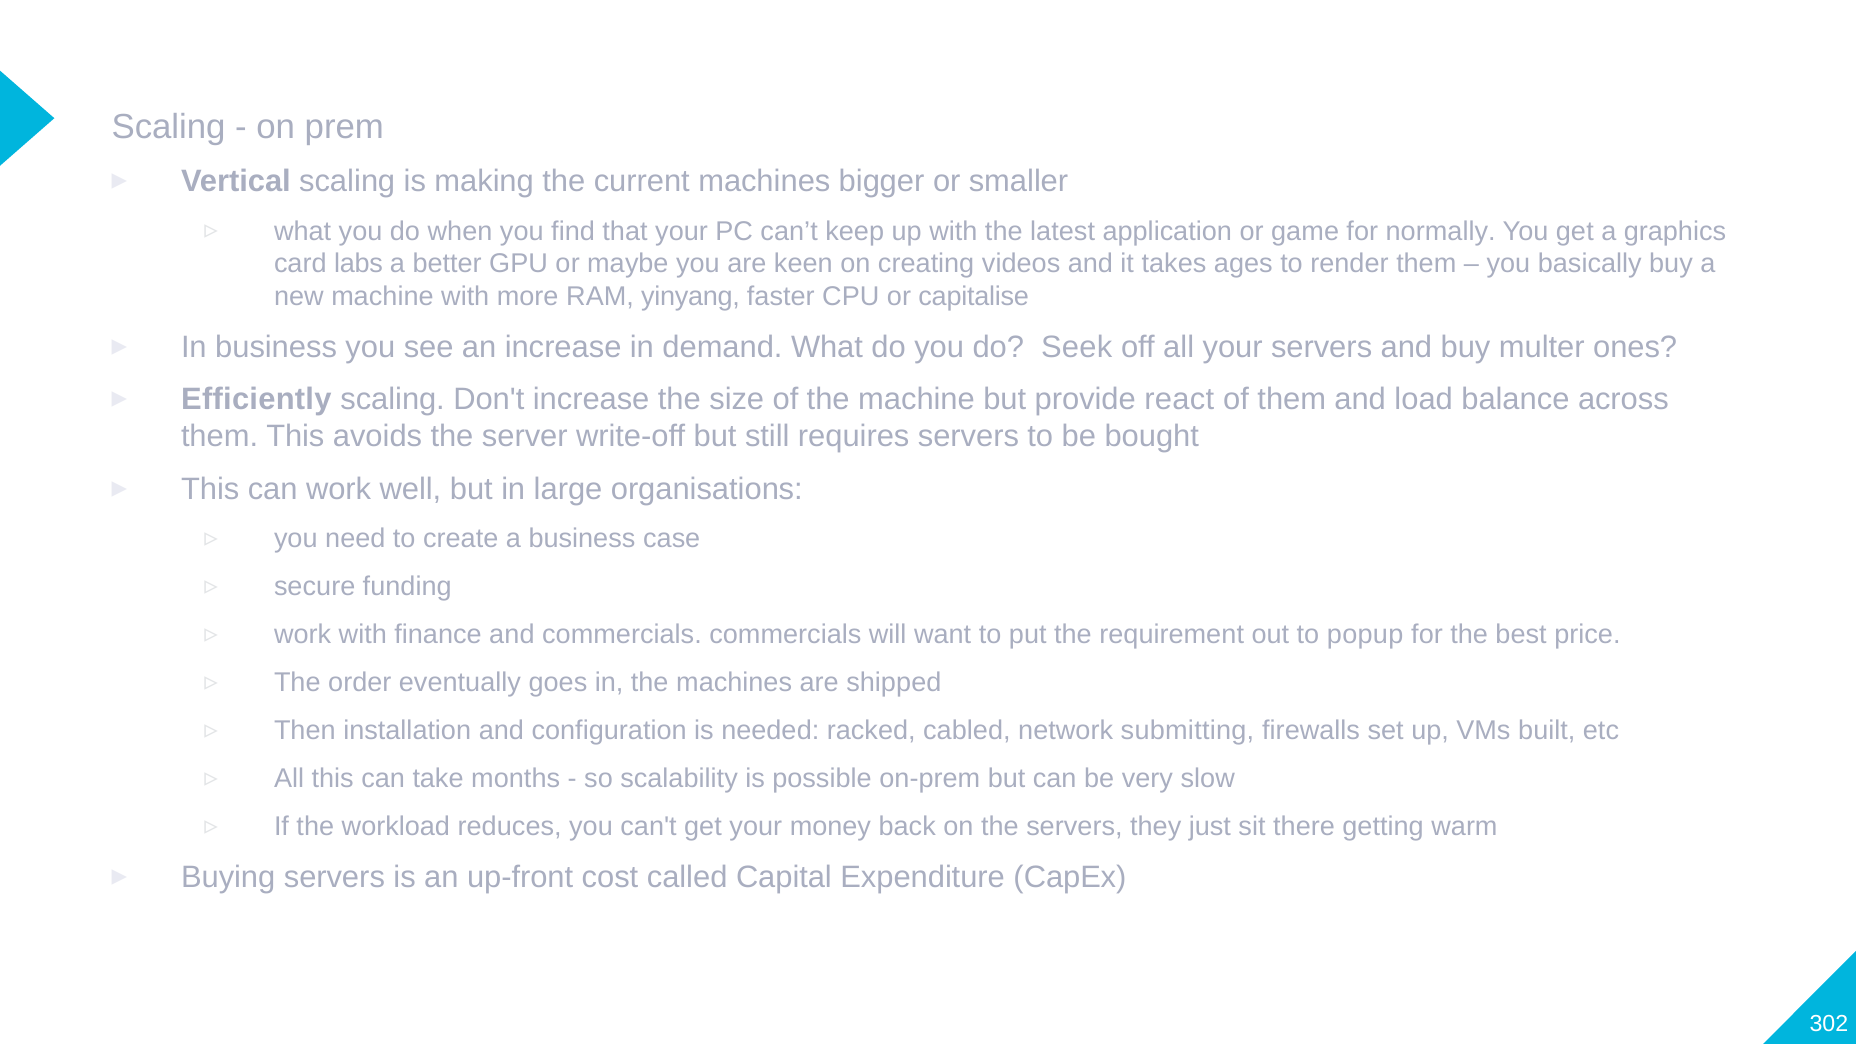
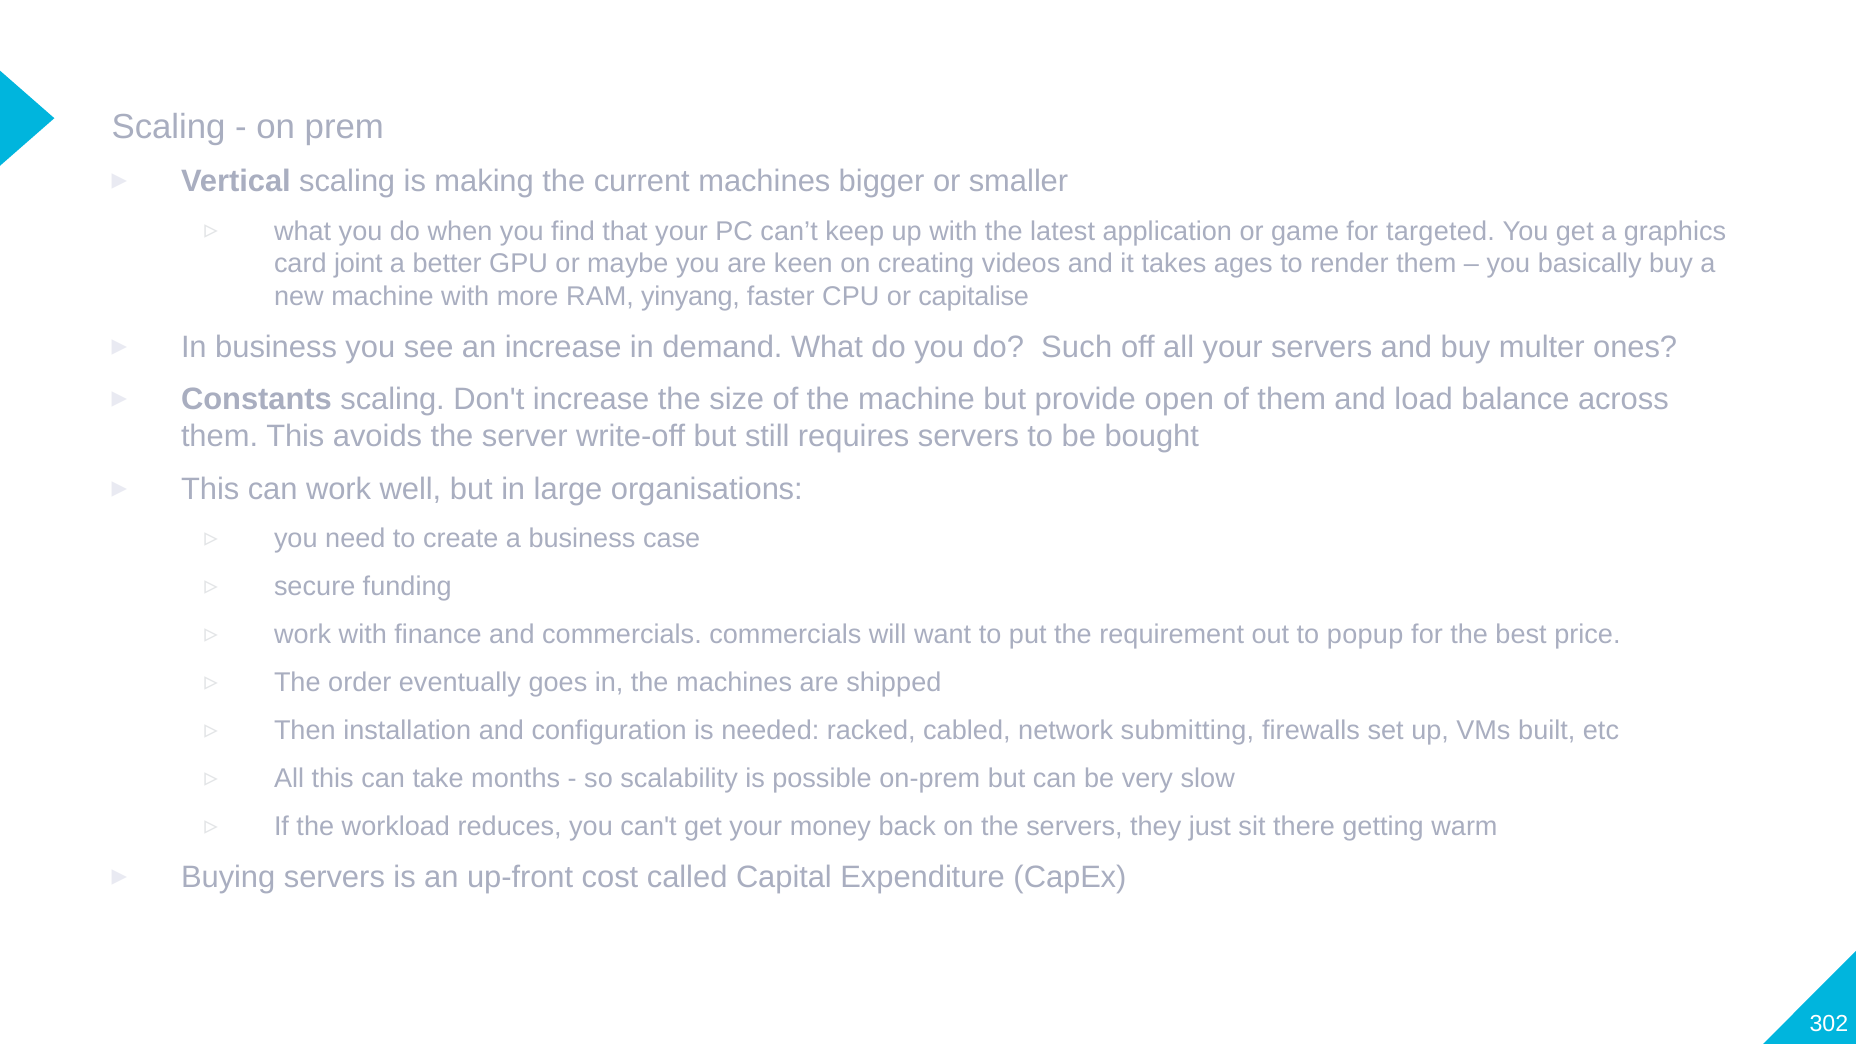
normally: normally -> targeted (1441, 231)
labs: labs -> joint (358, 264)
Seek: Seek -> Such (1077, 347)
Efficiently: Efficiently -> Constants (256, 399)
react: react -> open (1179, 399)
